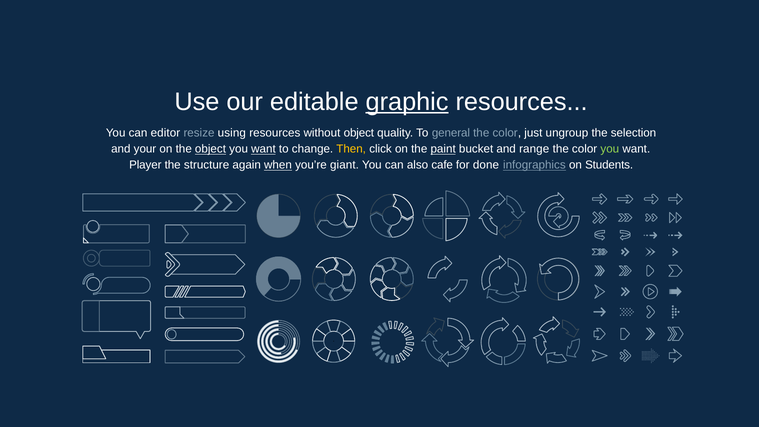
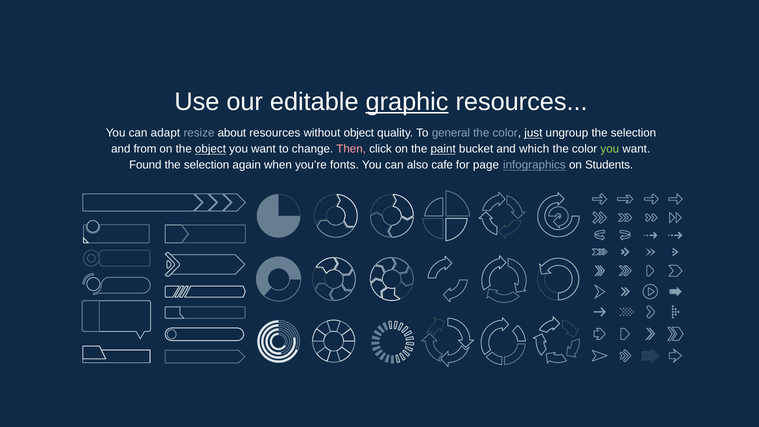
editor: editor -> adapt (165, 133)
using: using -> about (232, 133)
just underline: none -> present (533, 133)
your: your -> from (145, 149)
want underline: present -> none (263, 149)
Then colour: yellow -> pink (351, 149)
range: range -> which (534, 149)
Player: Player -> Found (145, 165)
structure: structure -> selection (207, 165)
when underline: present -> none (278, 165)
giant: giant -> fonts (344, 165)
done: done -> page (486, 165)
